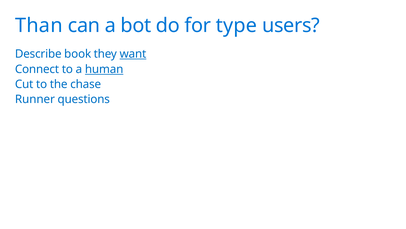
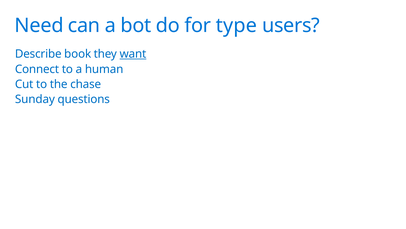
Than: Than -> Need (39, 26)
human underline: present -> none (104, 69)
Runner: Runner -> Sunday (35, 99)
